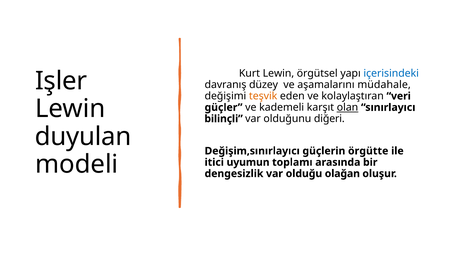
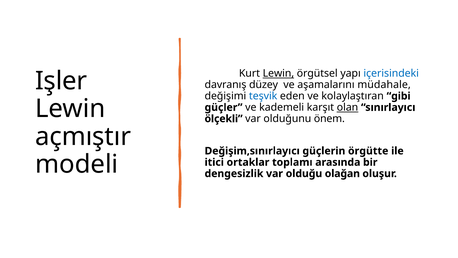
Lewin underline: none -> present (278, 73)
teşvik colour: orange -> blue (263, 96)
veri: veri -> gibi (399, 96)
bilinçli: bilinçli -> ölçekli (224, 119)
diğeri: diğeri -> önem (329, 119)
duyulan: duyulan -> açmıştır (83, 136)
uyumun: uyumun -> ortaklar (248, 162)
